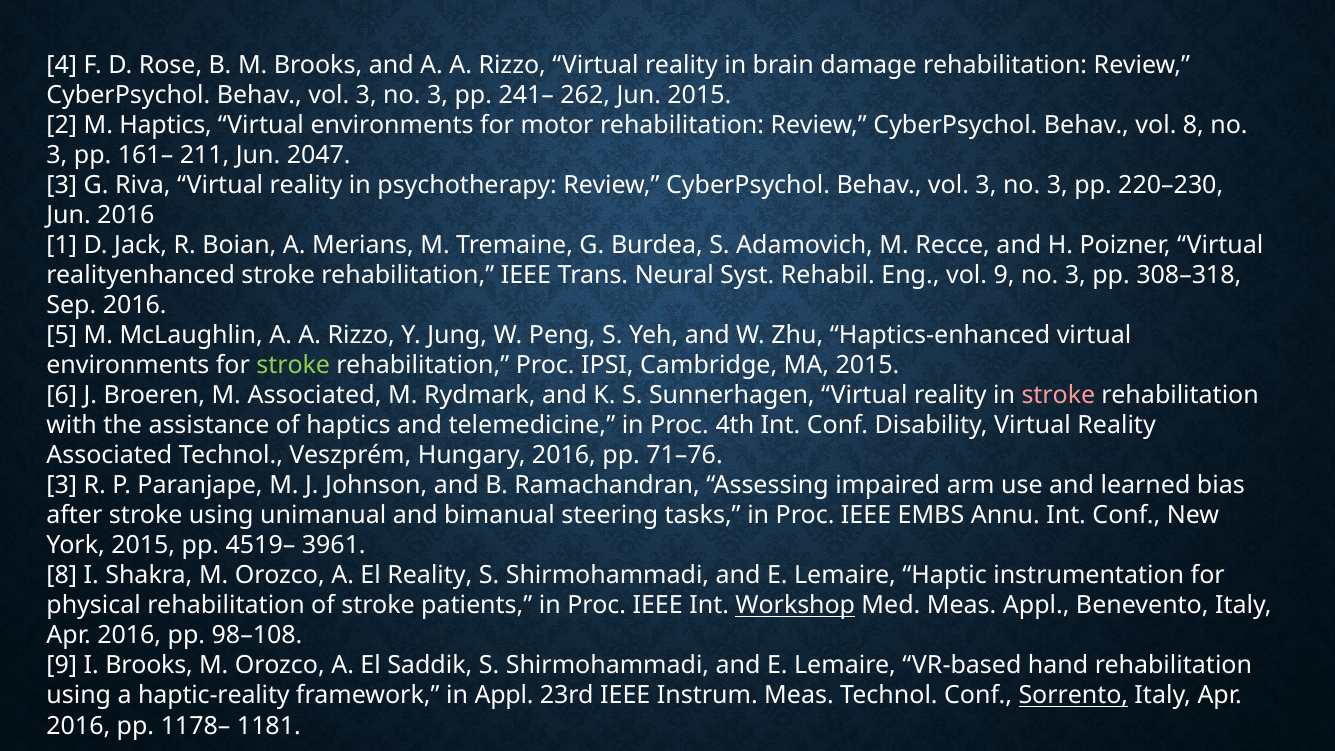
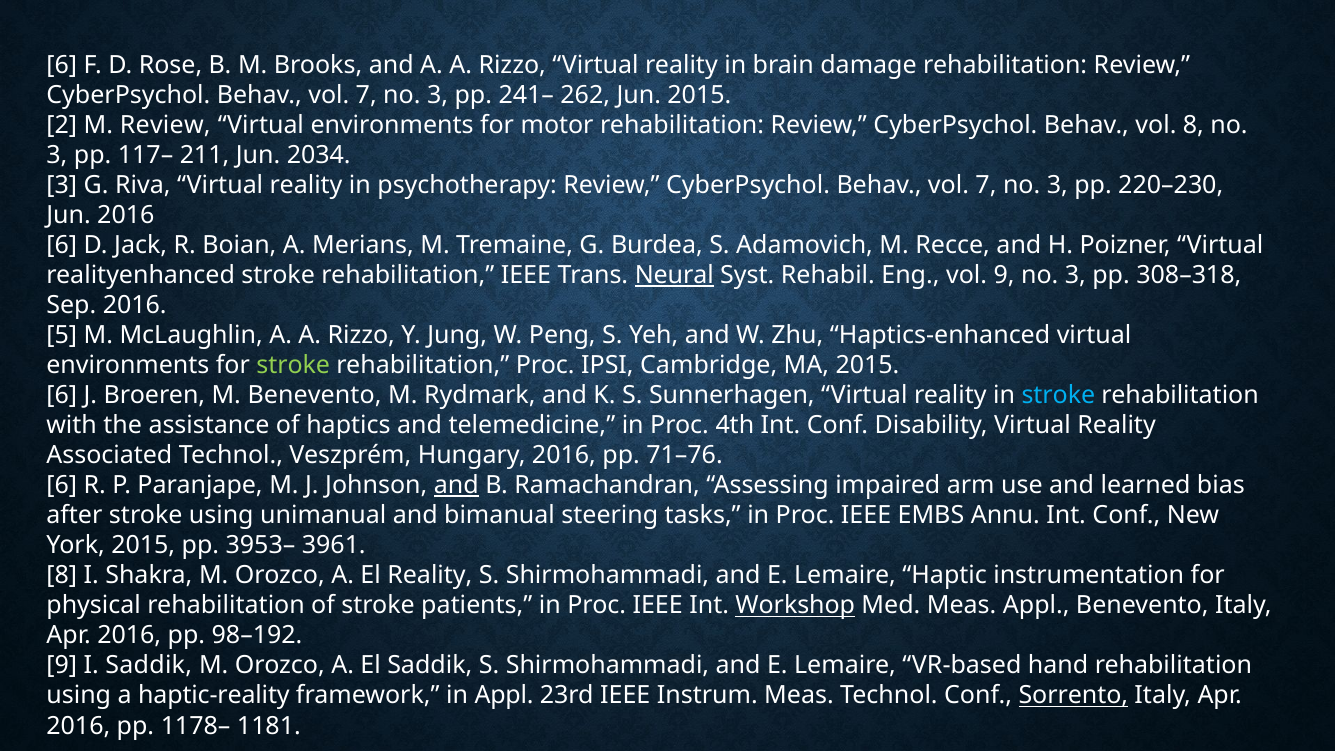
4: 4 -> 6 (62, 65)
3: 3 -> 7 (366, 95)
M Haptics: Haptics -> Review (165, 125)
161–: 161– -> 117– (146, 155)
2047: 2047 -> 2034 (319, 155)
3: 3 -> 7 (986, 185)
1: 1 -> 6 (62, 245)
Neural underline: none -> present (674, 275)
M Associated: Associated -> Benevento (315, 395)
stroke colour: pink -> light blue (1058, 395)
3: 3 -> 6 (62, 485)
and underline: none -> present (456, 485)
4519–: 4519– -> 3953– (261, 545)
98–108: 98–108 -> 98–192 (257, 636)
I Brooks: Brooks -> Saddik (149, 666)
